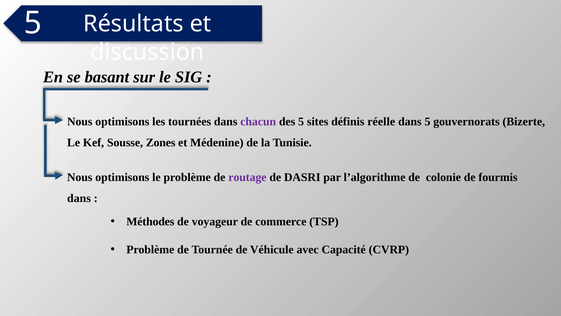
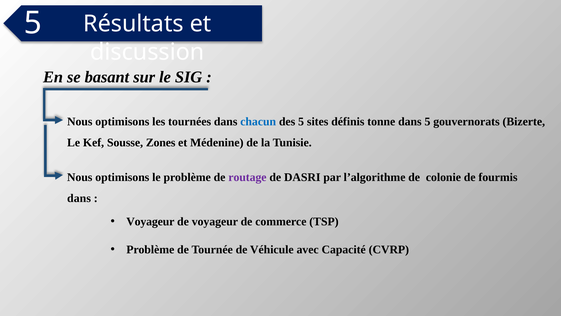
chacun colour: purple -> blue (258, 121)
réelle: réelle -> tonne (381, 121)
Méthodes: Méthodes -> Voyageur (150, 221)
